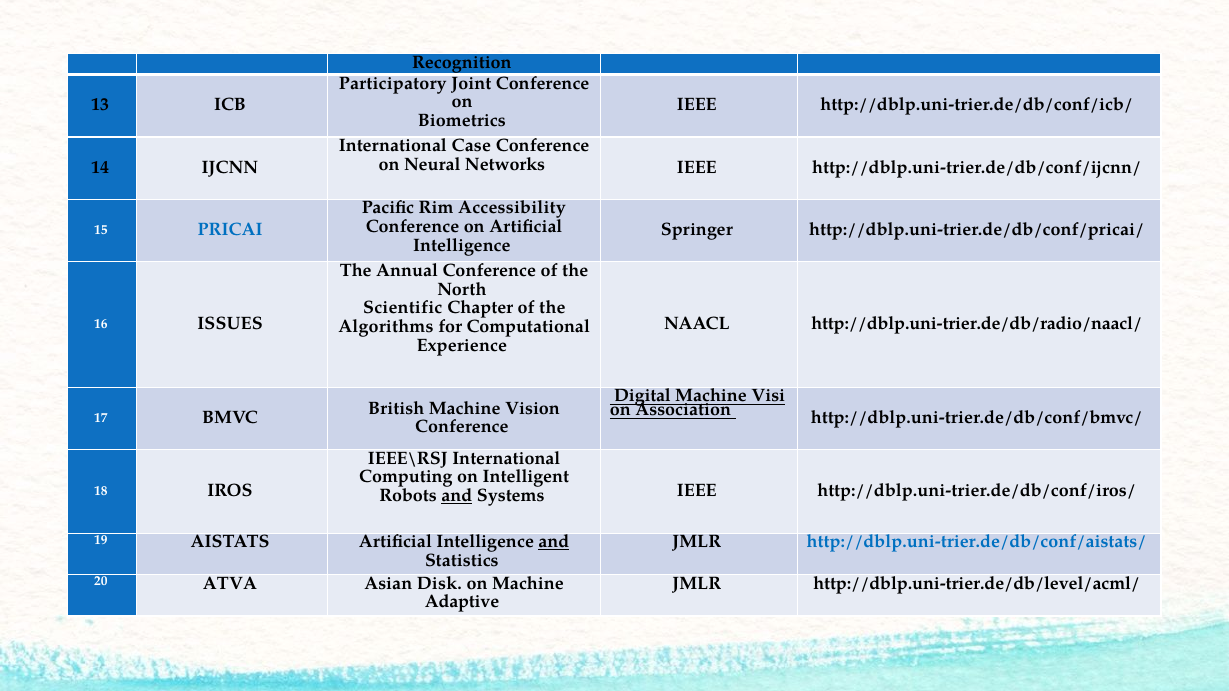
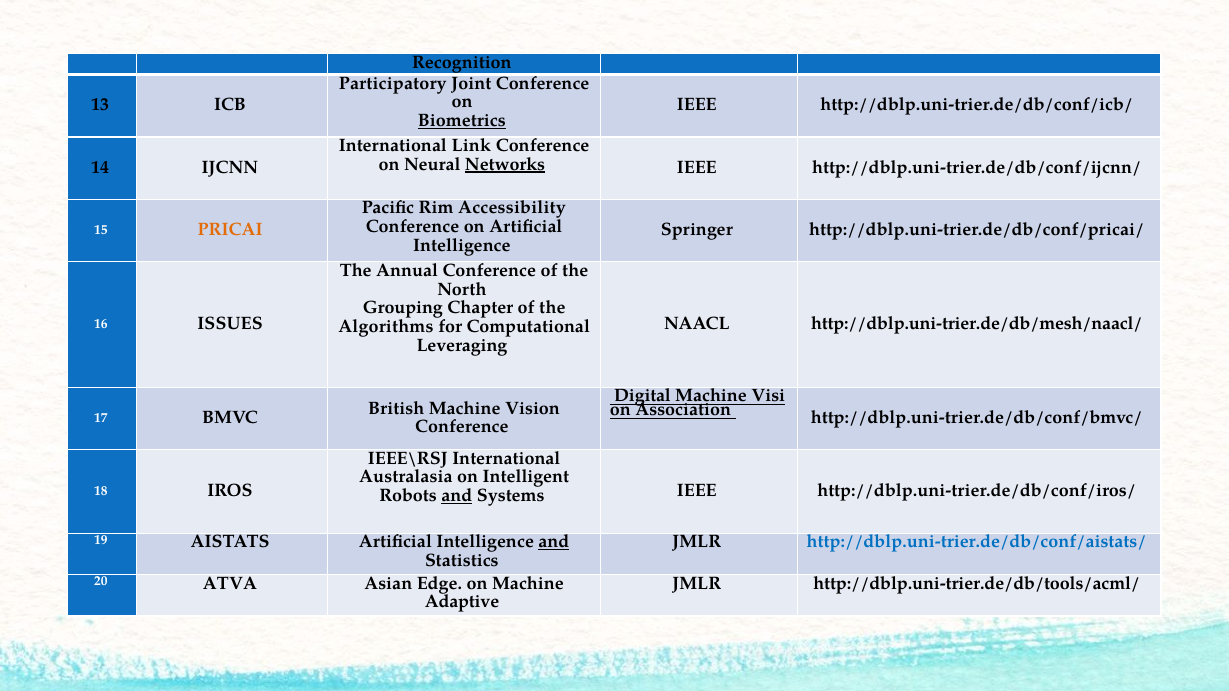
Biometrics underline: none -> present (462, 121)
Case: Case -> Link (471, 146)
Networks underline: none -> present (505, 164)
PRICAI colour: blue -> orange (230, 230)
Scientific: Scientific -> Grouping (403, 308)
http://dblp.uni-trier.de/db/radio/naacl/: http://dblp.uni-trier.de/db/radio/naacl/ -> http://dblp.uni-trier.de/db/mesh/naacl/ (977, 324)
Experience: Experience -> Leveraging (462, 346)
Computing: Computing -> Australasia (406, 477)
Disk: Disk -> Edge (439, 584)
http://dblp.uni-trier.de/db/level/acml/: http://dblp.uni-trier.de/db/level/acml/ -> http://dblp.uni-trier.de/db/tools/acml/ (977, 584)
